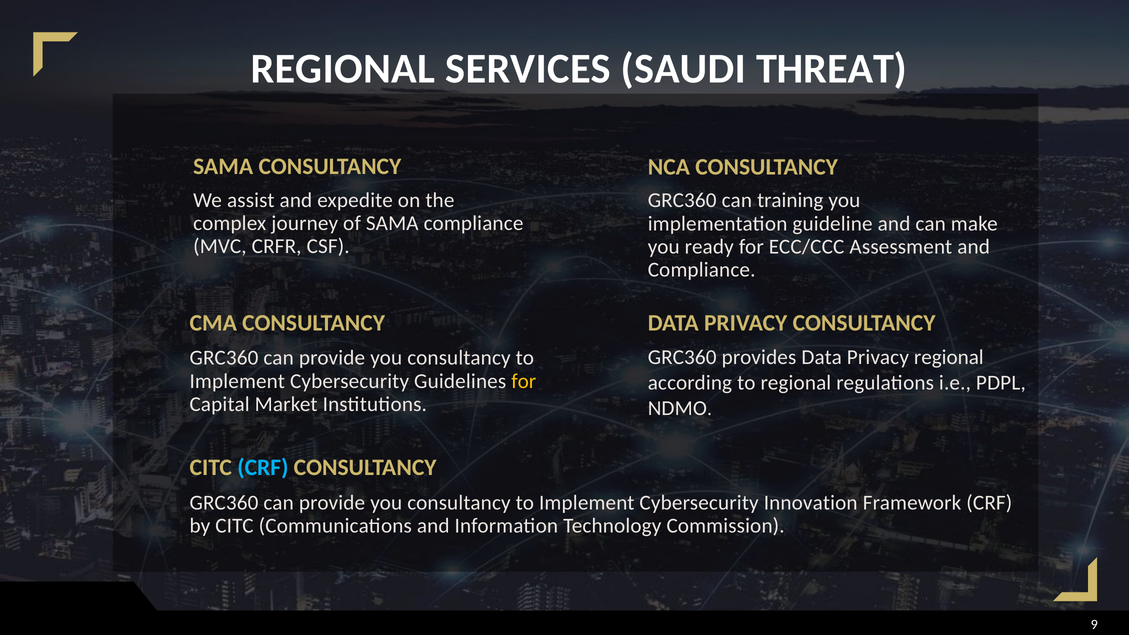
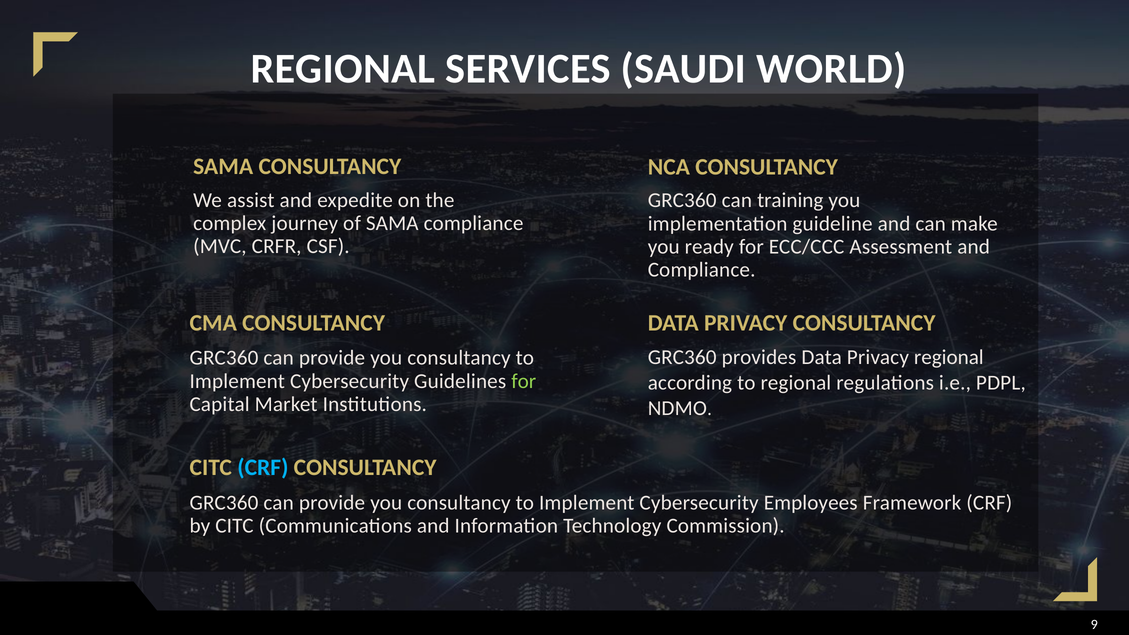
THREAT: THREAT -> WORLD (831, 69)
for colour: yellow -> light green (524, 381)
Innovation: Innovation -> Employees (811, 503)
